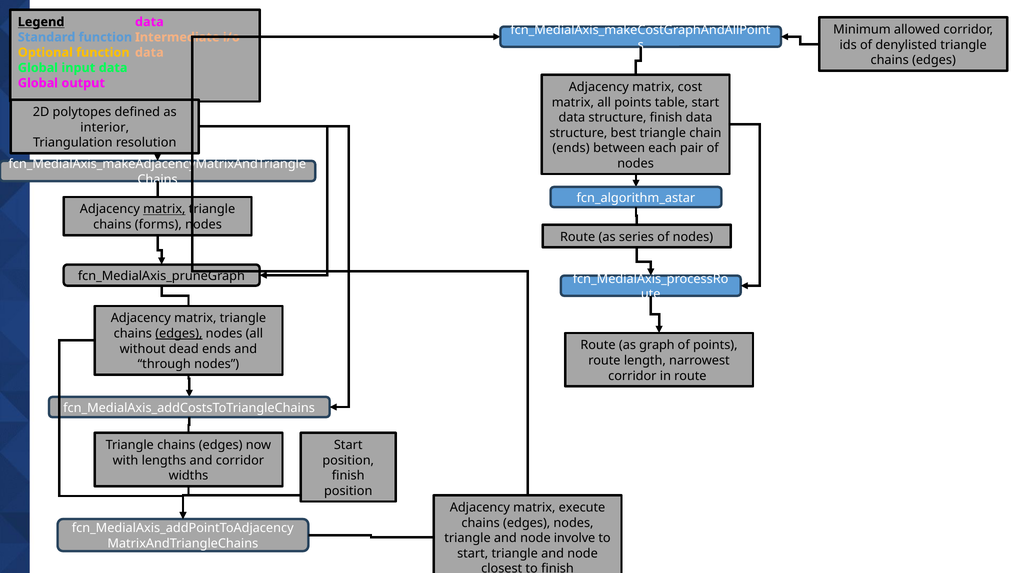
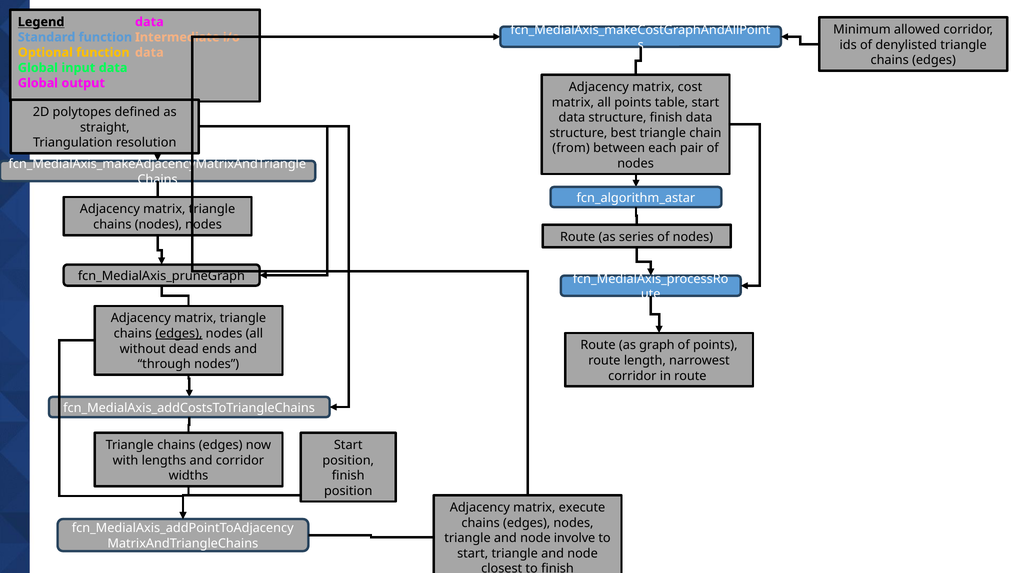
interior: interior -> straight (105, 127)
ends: ends -> from (571, 148)
matrix underline: present -> none (164, 209)
chains forms: forms -> nodes (158, 225)
